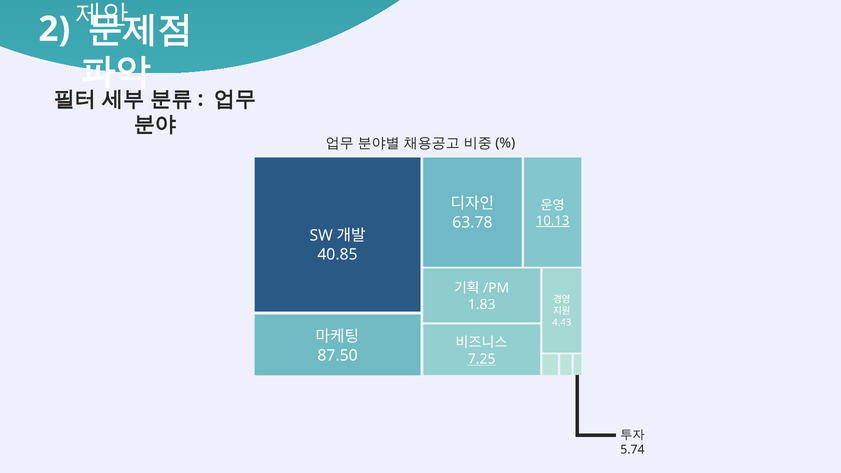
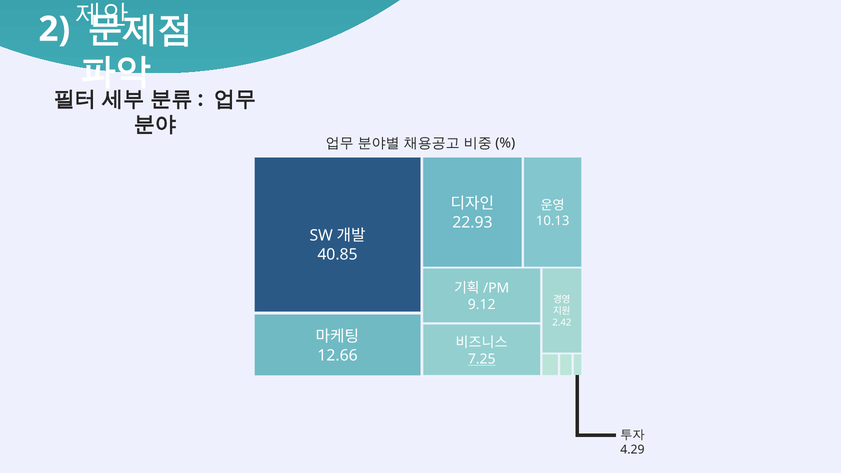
10.13 underline: present -> none (553, 221)
63.78: 63.78 -> 22.93 (472, 223)
1.83: 1.83 -> 9.12 (482, 305)
4.43: 4.43 -> 2.42 (562, 323)
87.50: 87.50 -> 12.66 (338, 356)
5.74: 5.74 -> 4.29 (632, 450)
